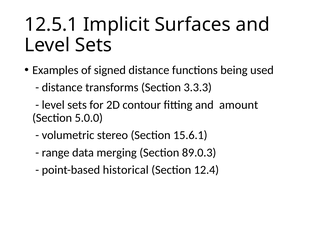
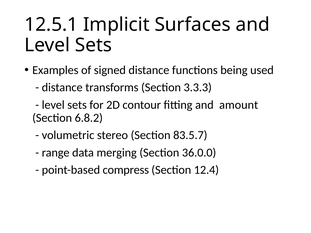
5.0.0: 5.0.0 -> 6.8.2 (89, 118)
15.6.1: 15.6.1 -> 83.5.7 (190, 135)
89.0.3: 89.0.3 -> 36.0.0 (199, 153)
historical: historical -> compress (126, 170)
